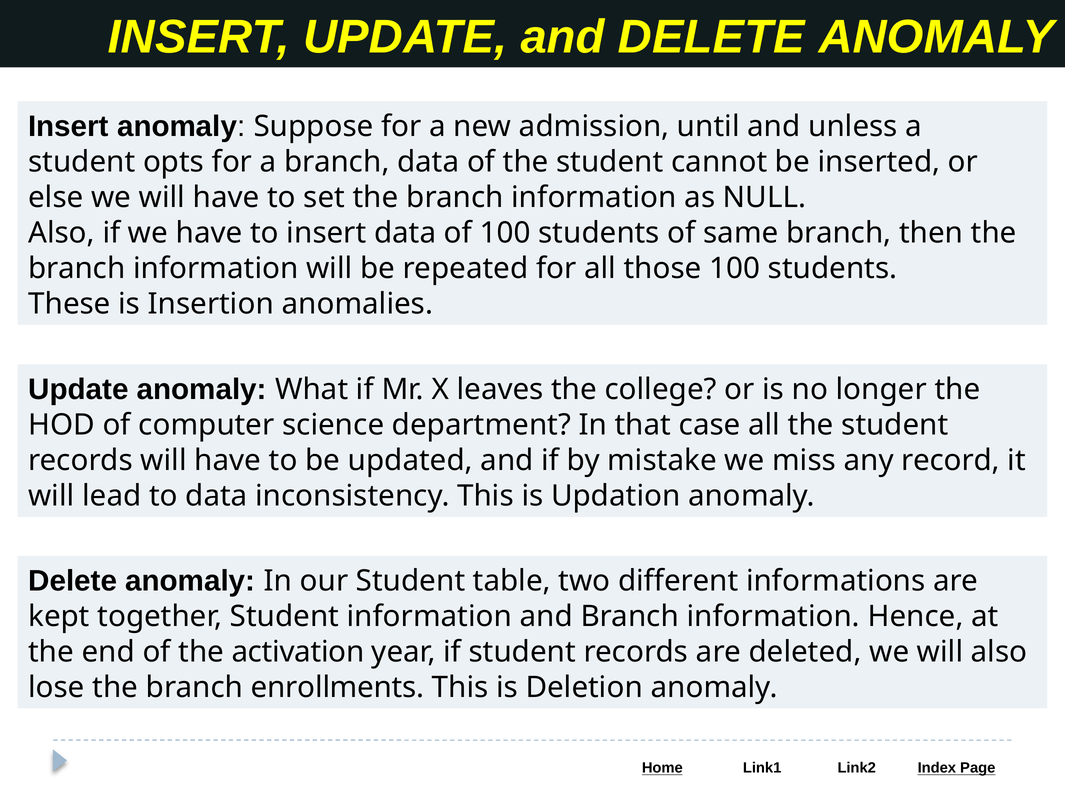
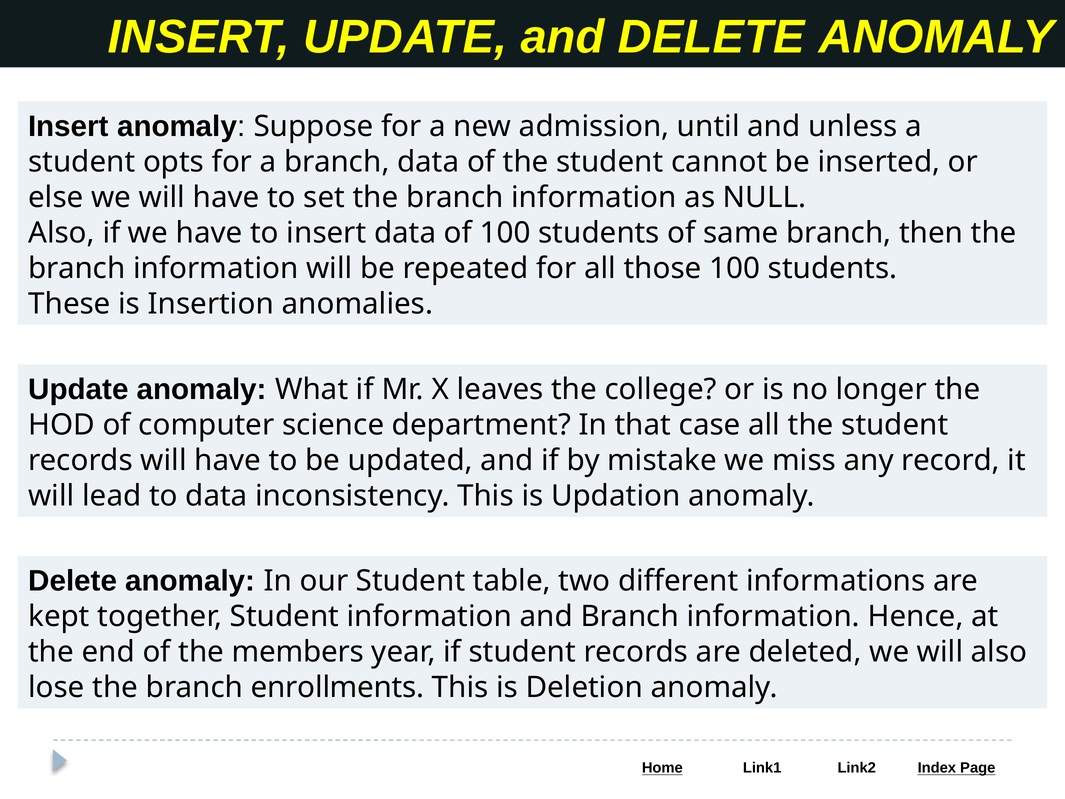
activation: activation -> members (298, 652)
